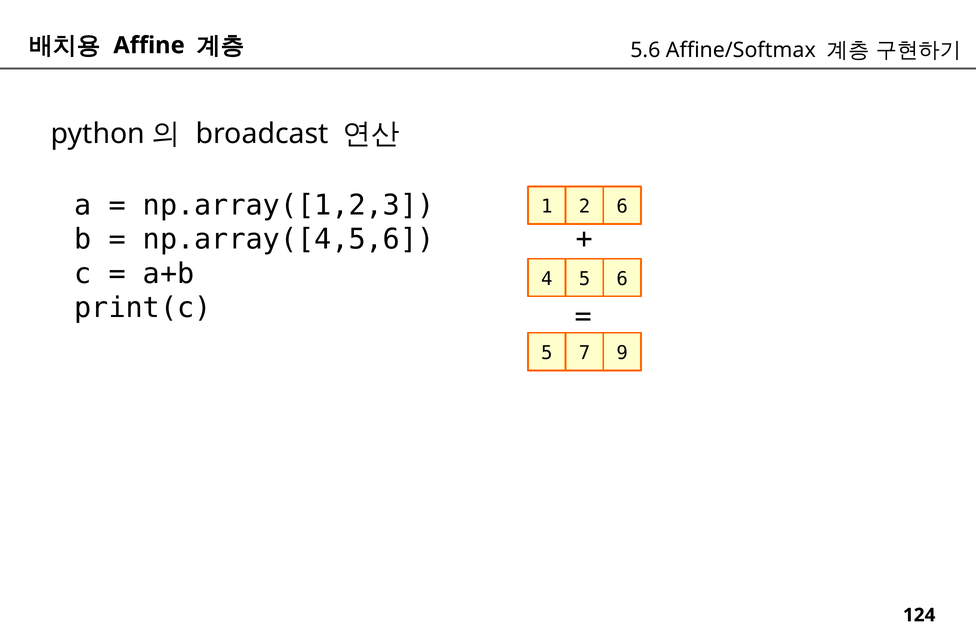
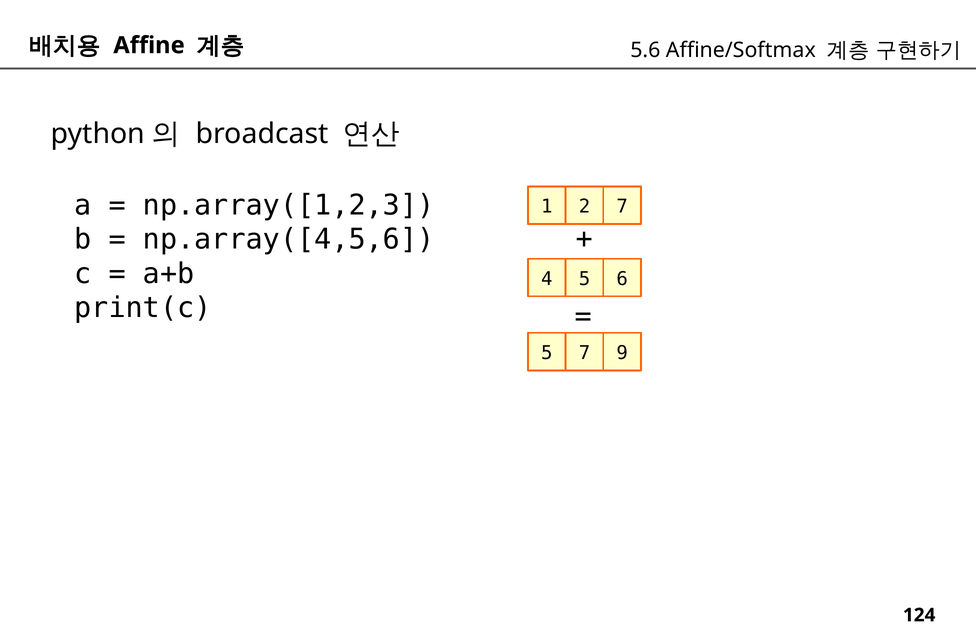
2 6: 6 -> 7 (622, 207)
